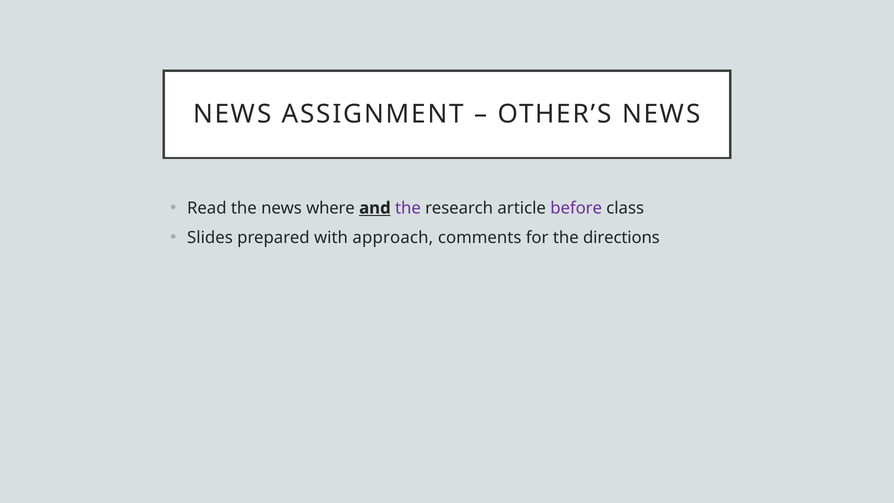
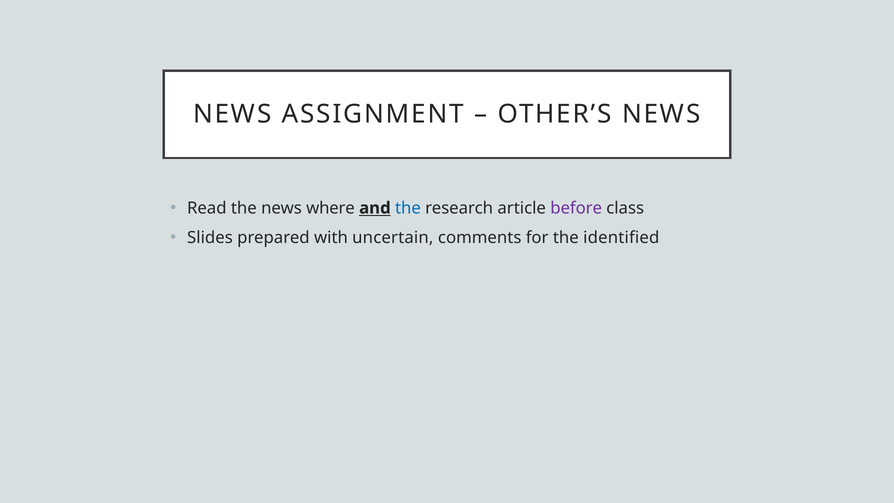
the colour: purple -> blue (408, 208)
approach: approach -> uncertain (393, 237)
directions: directions -> identified (621, 237)
